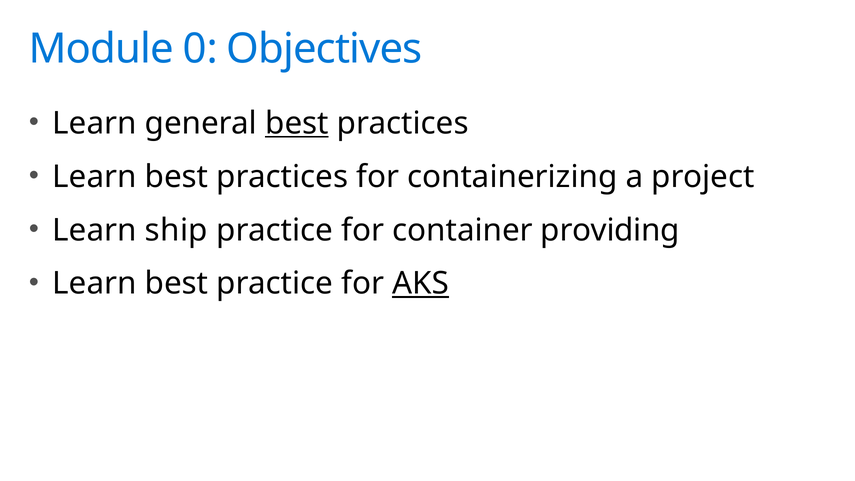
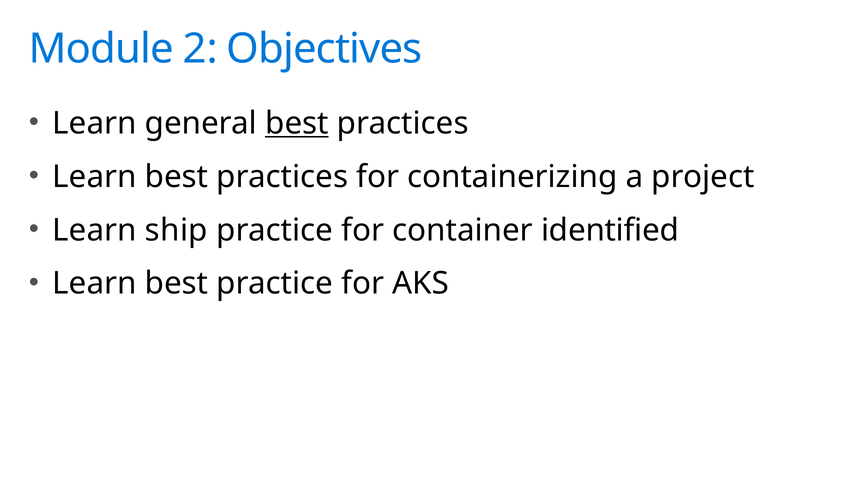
0: 0 -> 2 (200, 49)
providing: providing -> identified (610, 230)
AKS underline: present -> none (421, 284)
